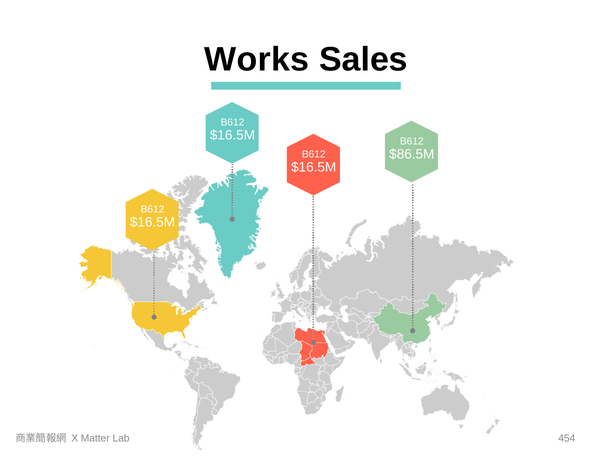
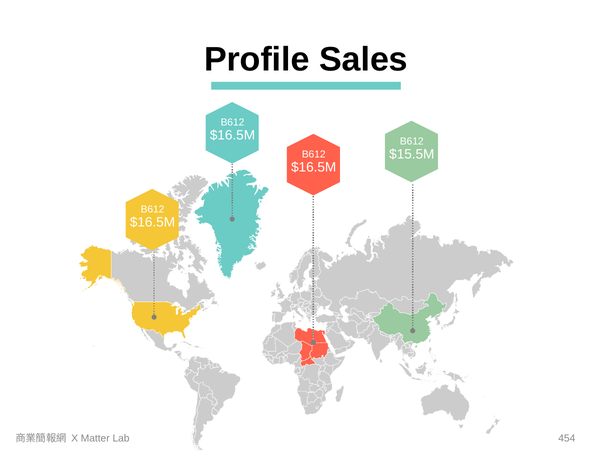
Works: Works -> Profile (257, 60)
$86.5M: $86.5M -> $15.5M (412, 154)
